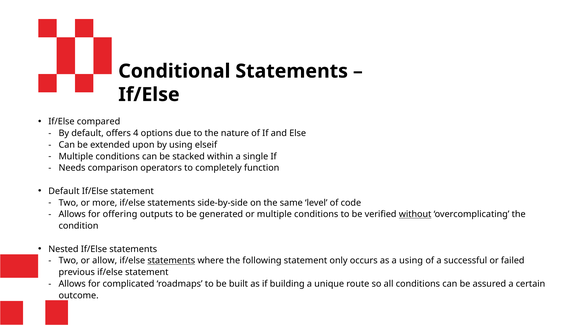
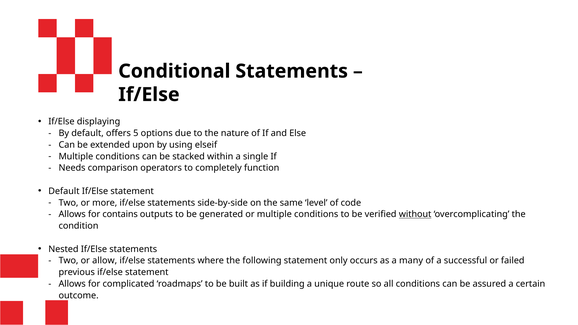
compared: compared -> displaying (99, 122)
4: 4 -> 5 (136, 133)
offering: offering -> contains (120, 214)
statements underline: present -> none (171, 261)
a using: using -> many (411, 261)
